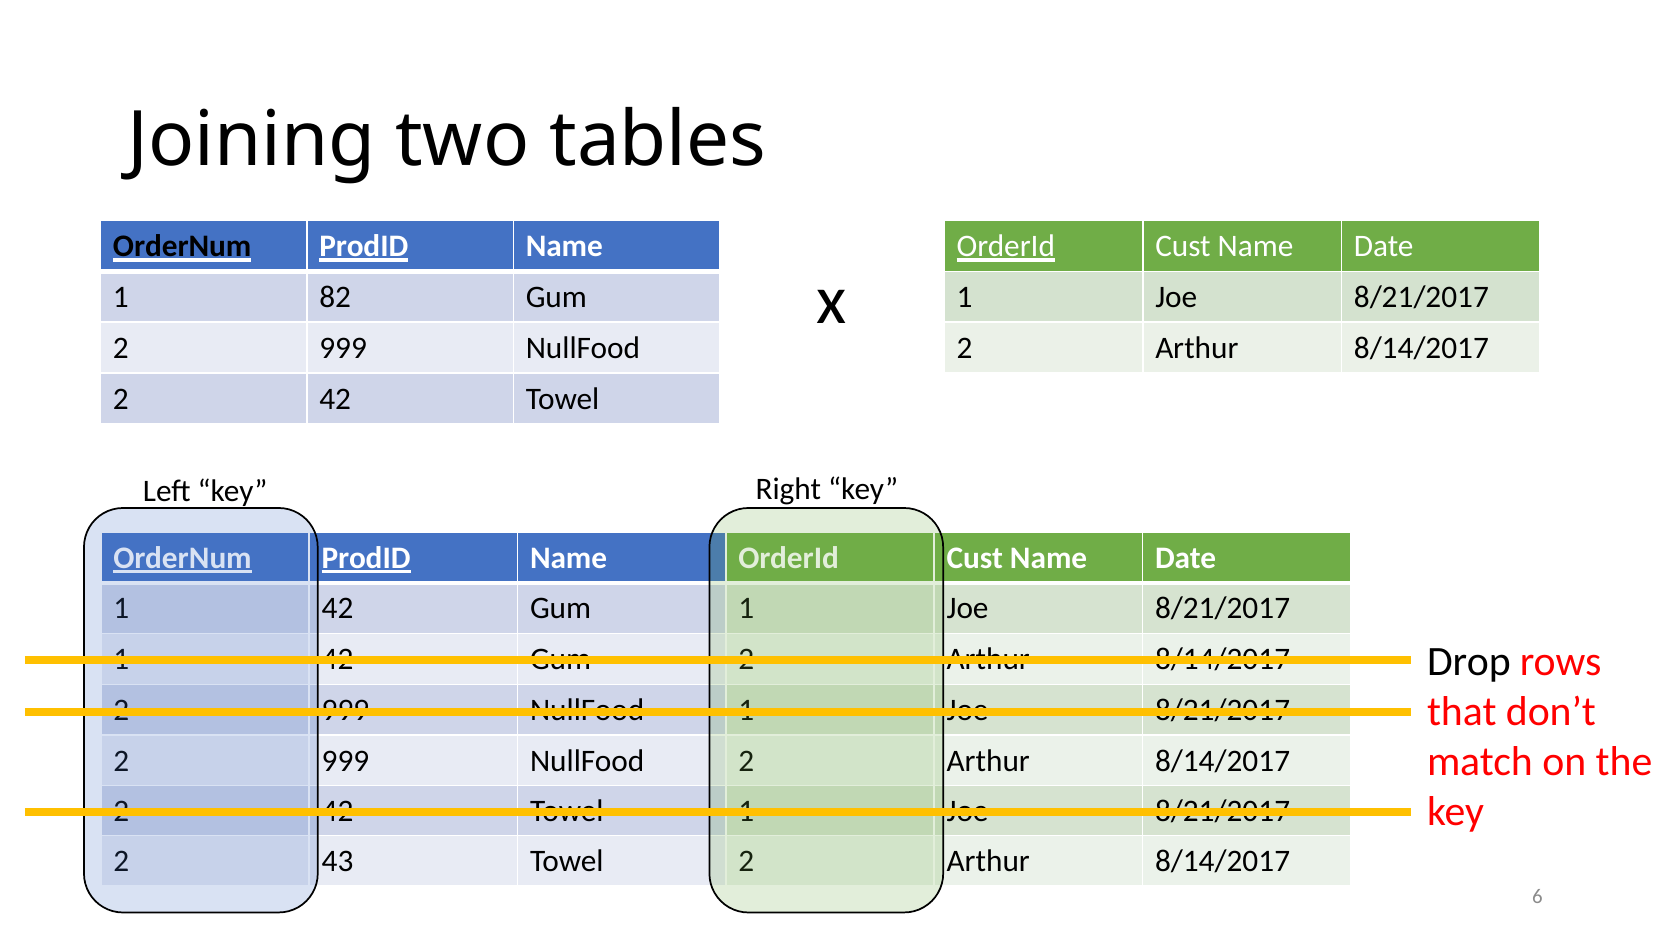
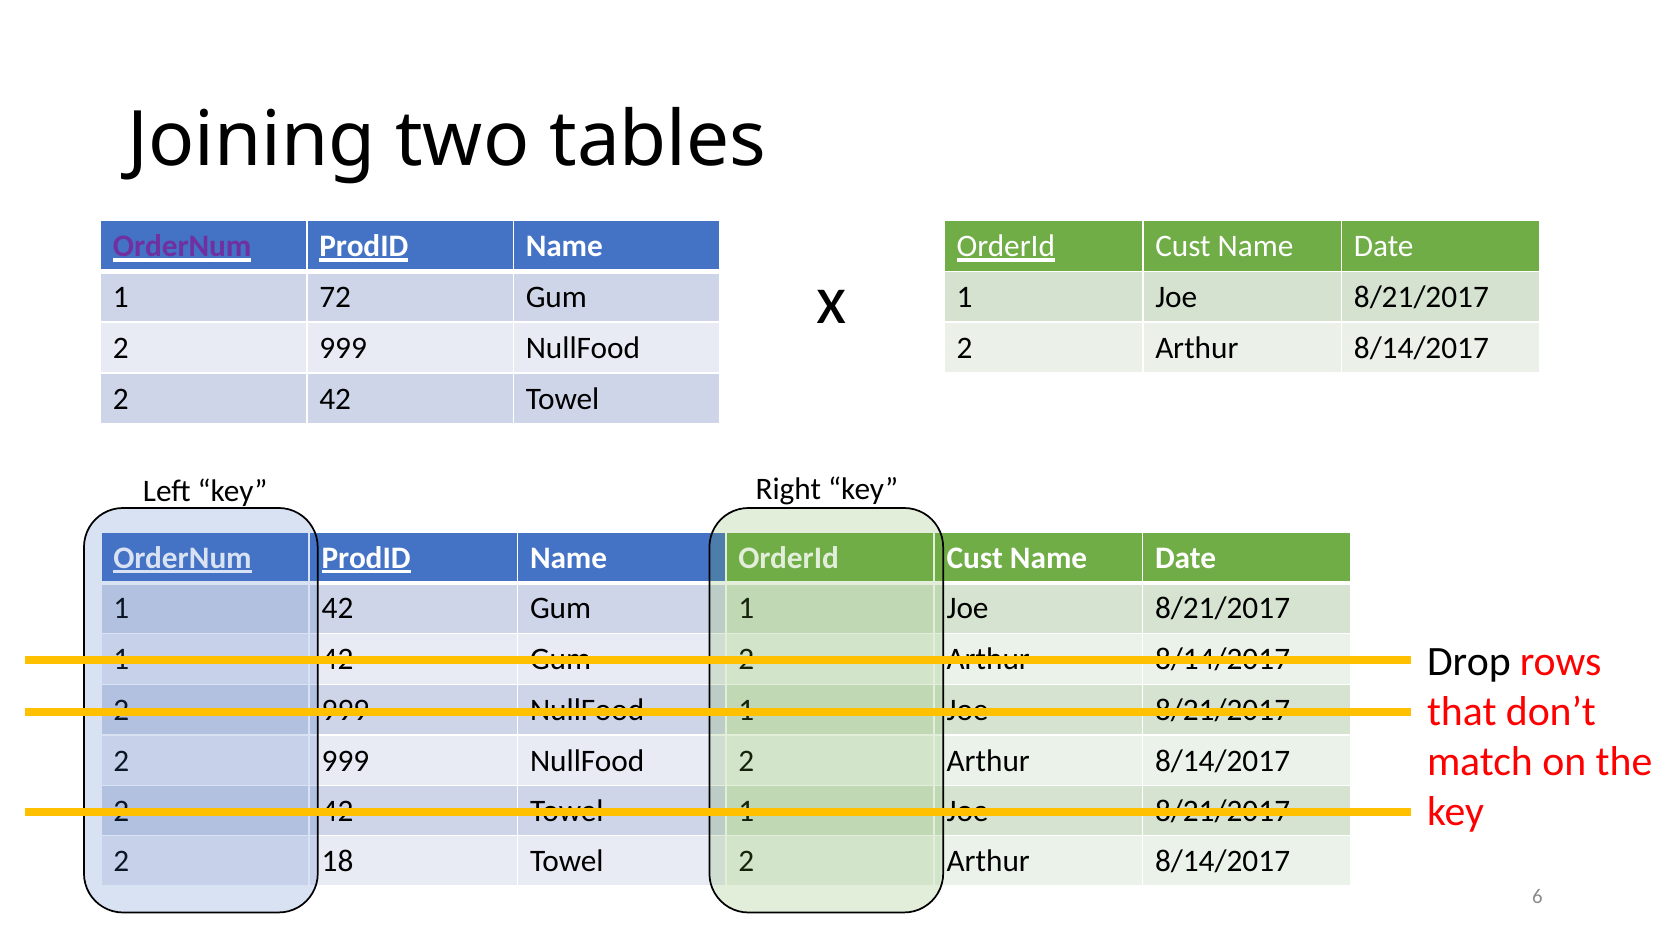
OrderNum colour: black -> purple (182, 246)
82: 82 -> 72 (335, 297)
43: 43 -> 18 (338, 862)
